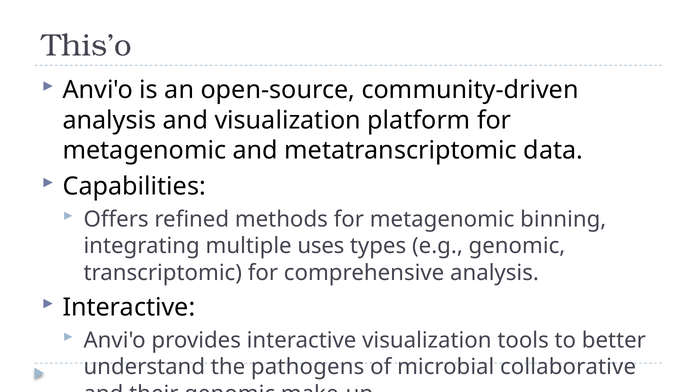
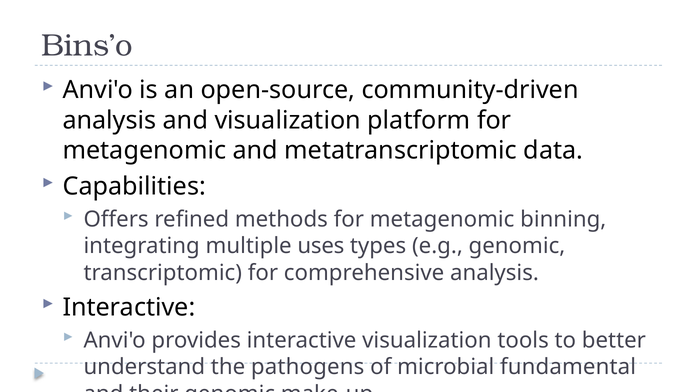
This’o: This’o -> Bins’o (87, 45)
collaborative: collaborative -> fundamental (568, 367)
